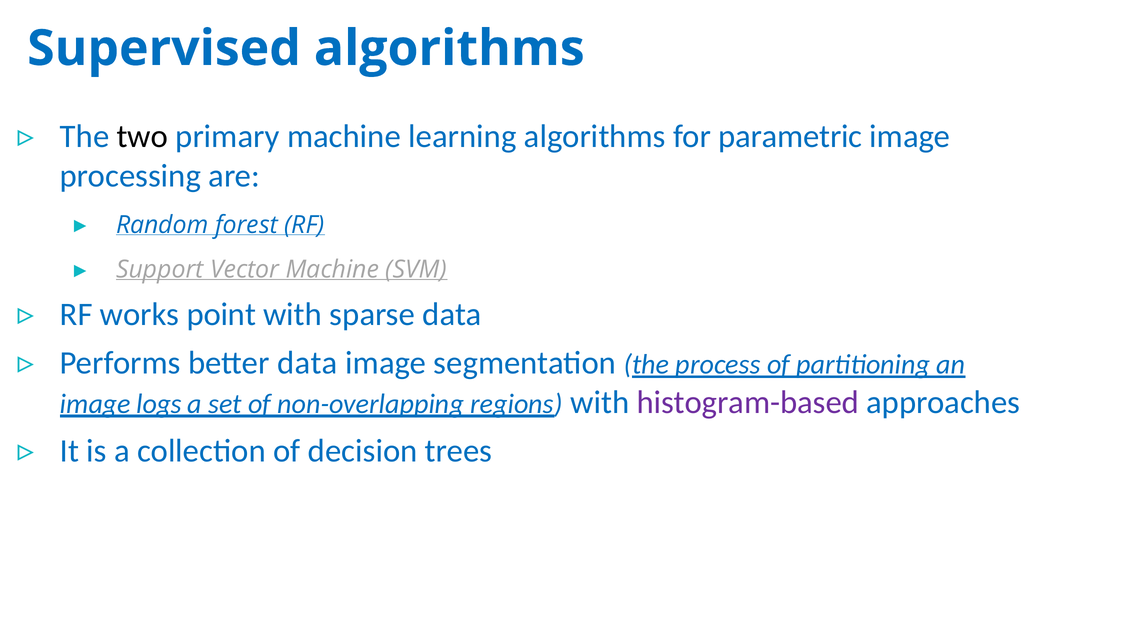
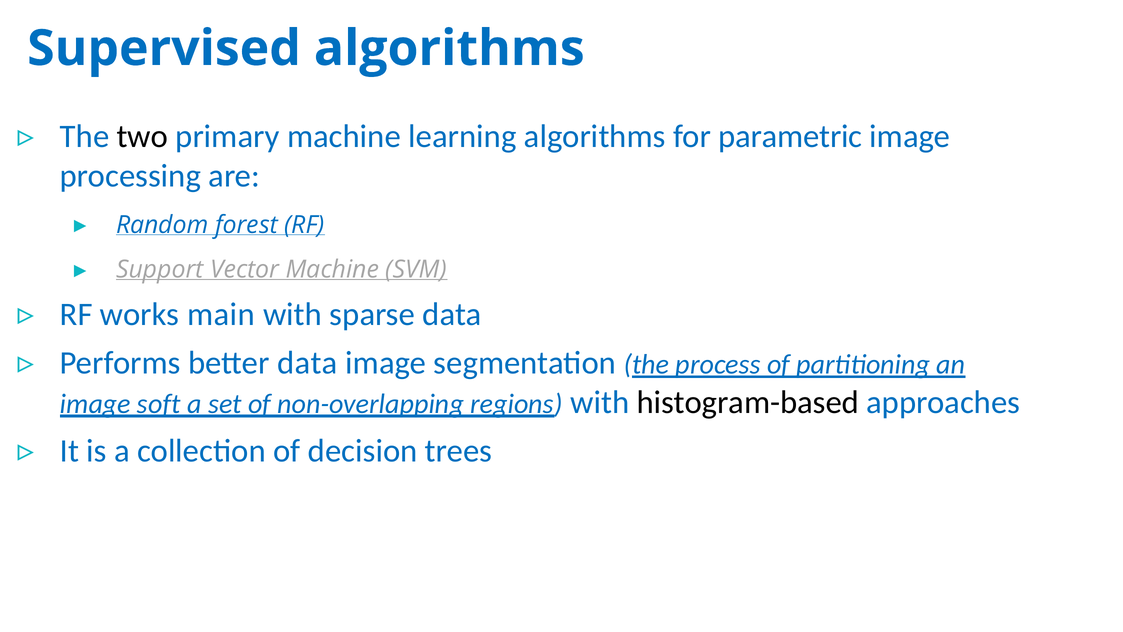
point: point -> main (221, 314)
logs: logs -> soft (159, 404)
histogram-based colour: purple -> black (748, 402)
